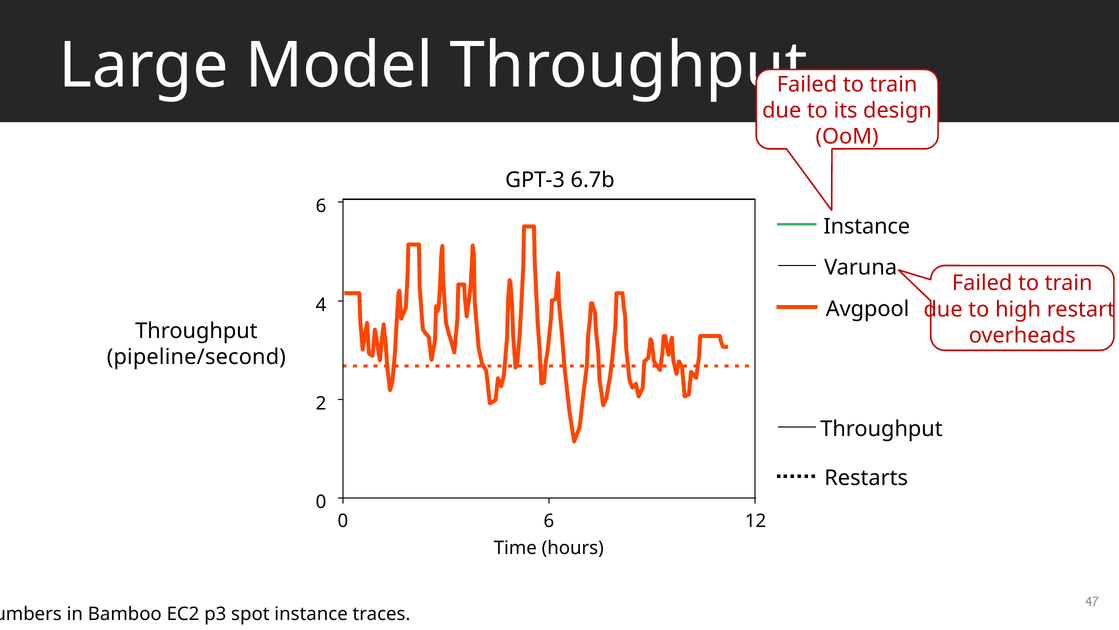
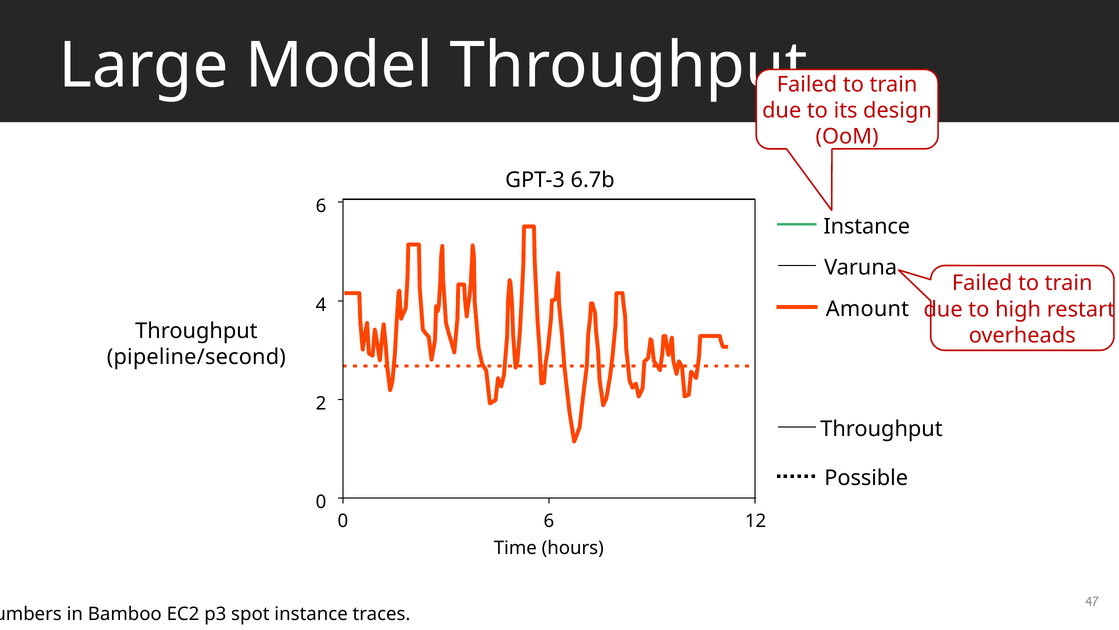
Avgpool: Avgpool -> Amount (867, 309)
Restarts: Restarts -> Possible (866, 478)
